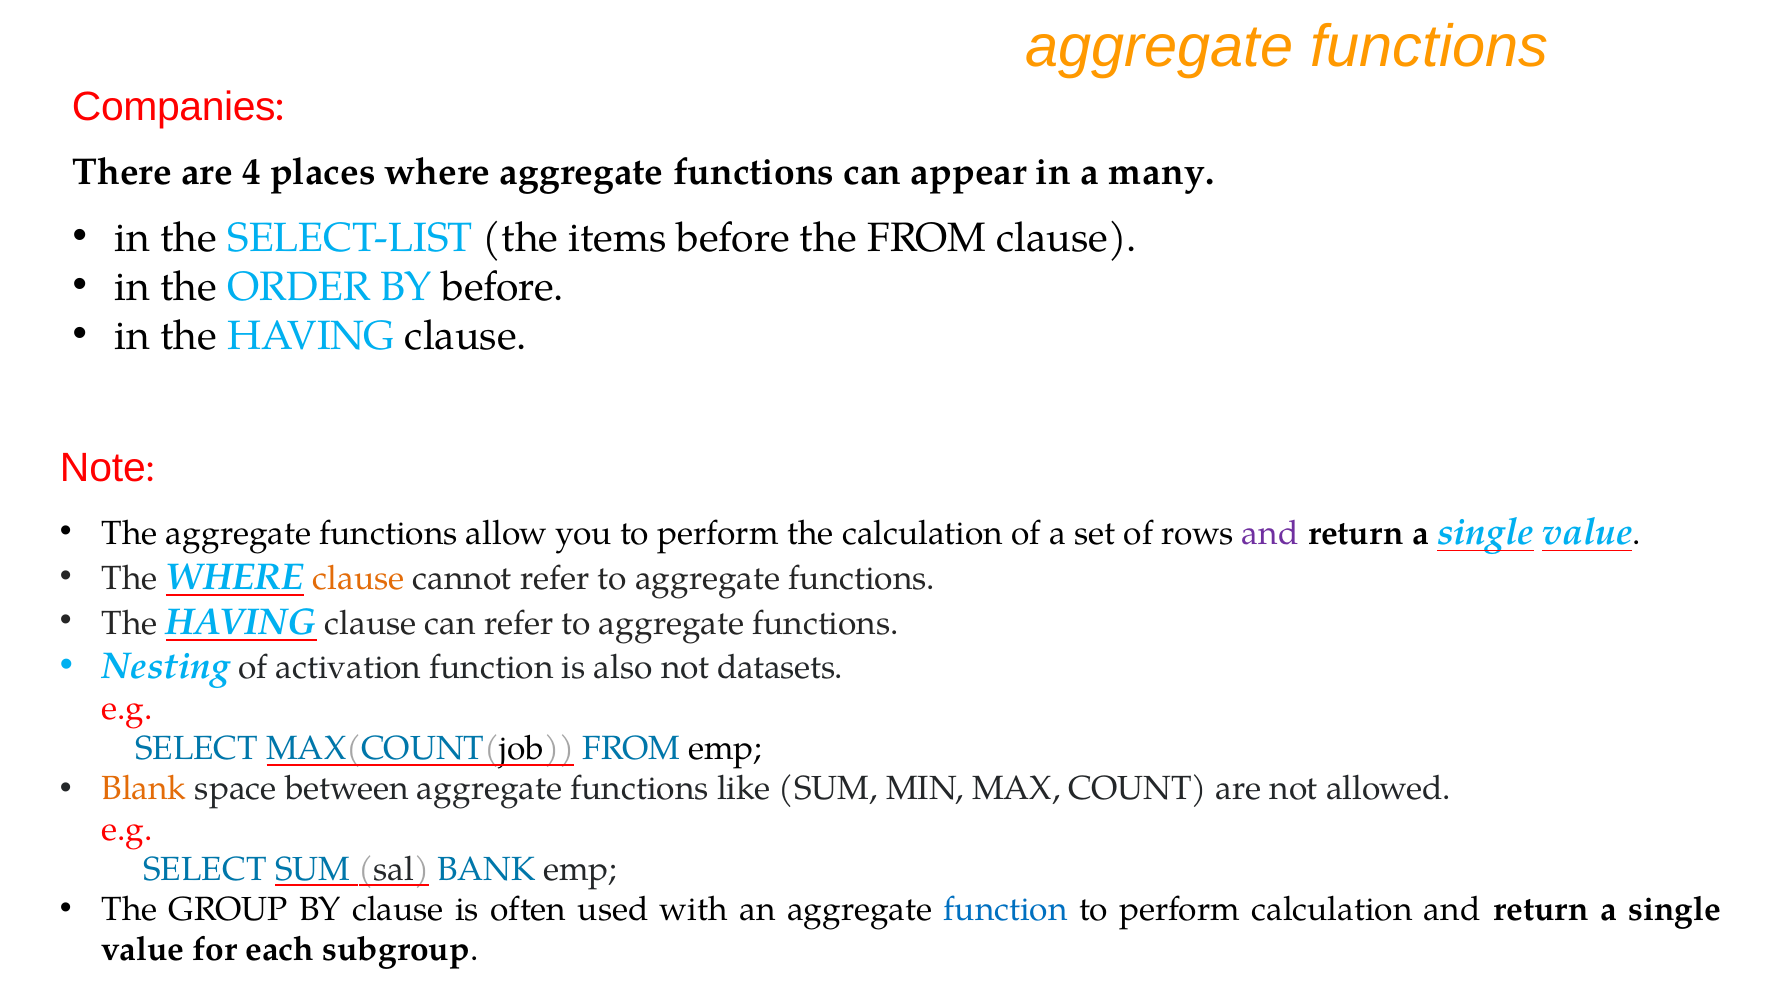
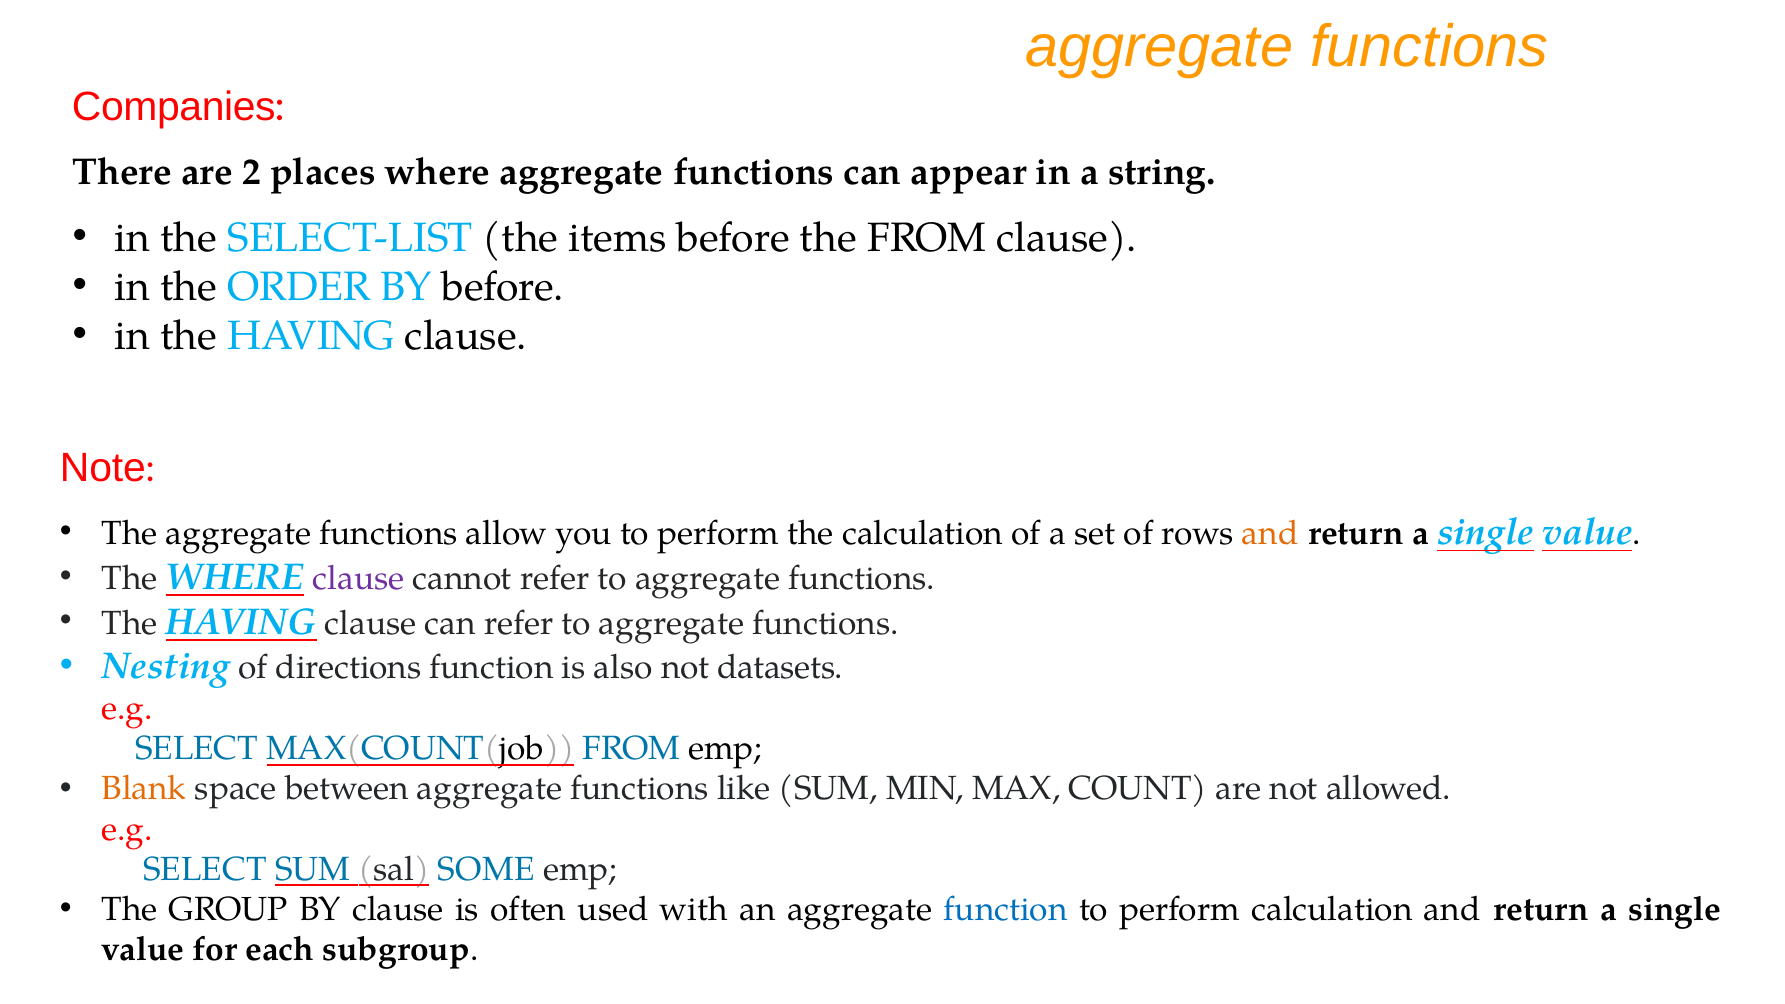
4: 4 -> 2 (251, 173)
many: many -> string (1162, 173)
and colour: purple -> orange (1270, 534)
clause colour: orange -> purple (359, 578)
activation: activation -> directions (349, 668)
BANK: BANK -> SOME (486, 869)
